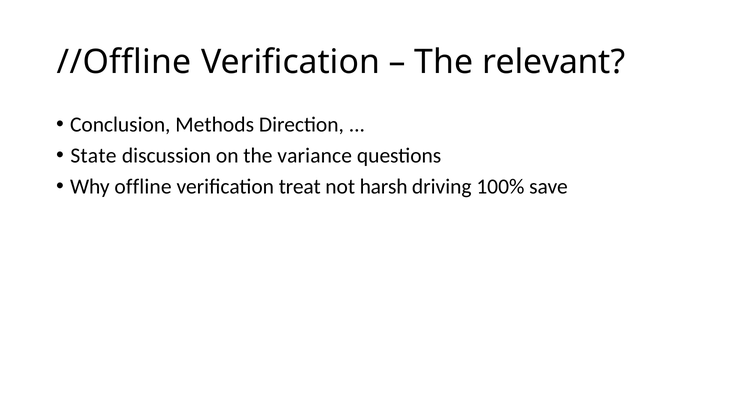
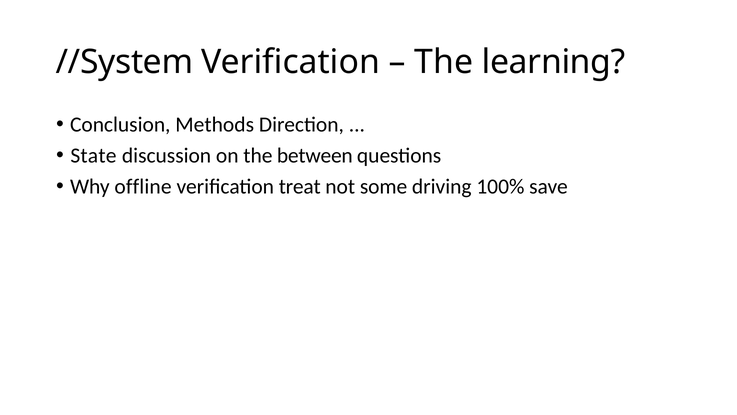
//Offline: //Offline -> //System (124, 62)
relevant: relevant -> learning (554, 62)
variance: variance -> between (315, 156)
harsh: harsh -> some (384, 186)
